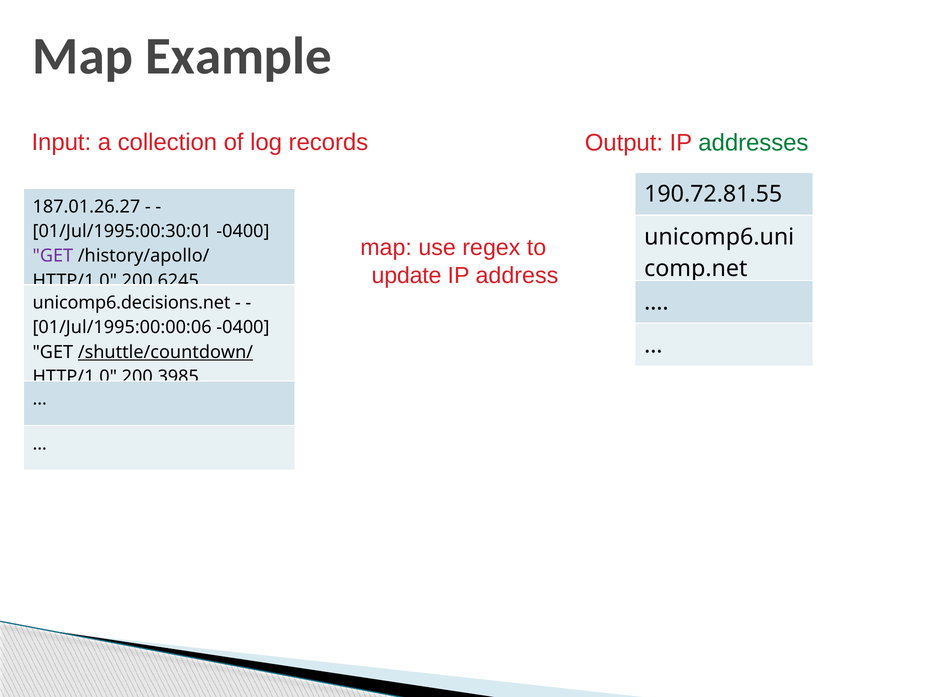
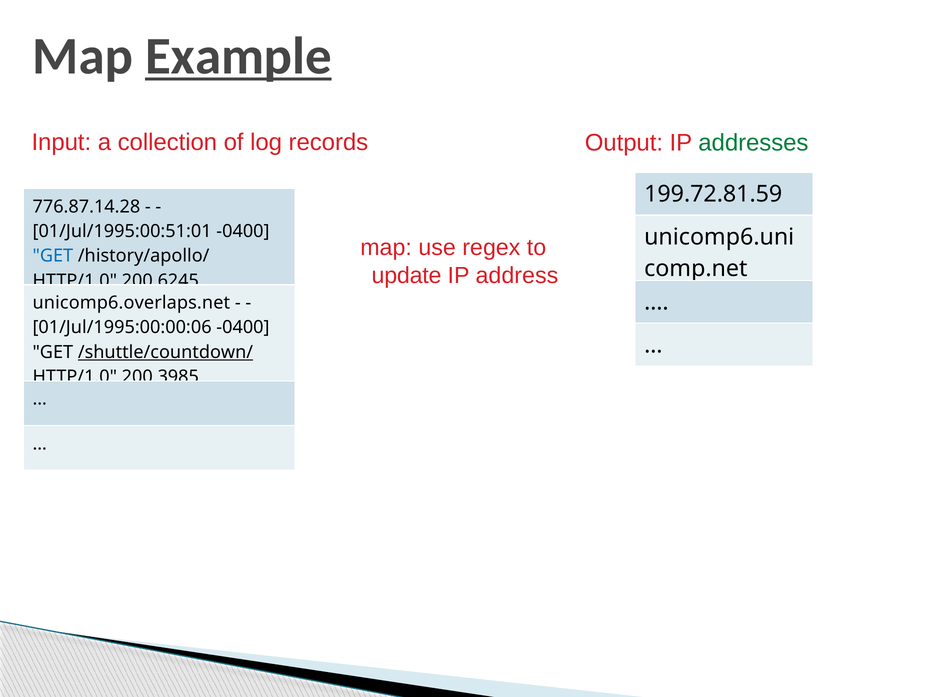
Example underline: none -> present (238, 56)
190.72.81.55: 190.72.81.55 -> 199.72.81.59 (713, 194)
187.01.26.27: 187.01.26.27 -> 776.87.14.28 (86, 207)
01/Jul/1995:00:30:01: 01/Jul/1995:00:30:01 -> 01/Jul/1995:00:51:01 (122, 231)
GET colour: purple -> blue (53, 256)
unicomp6.decisions.net: unicomp6.decisions.net -> unicomp6.overlaps.net (131, 303)
